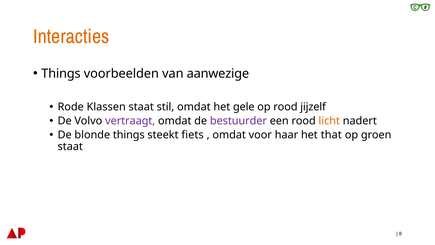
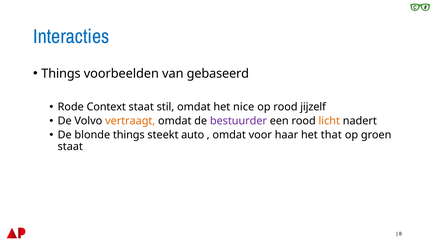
Interacties colour: orange -> blue (71, 37)
aanwezige: aanwezige -> gebaseerd (218, 74)
Klassen: Klassen -> Context (106, 107)
gele: gele -> nice (244, 107)
vertraagt colour: purple -> orange (130, 121)
fiets: fiets -> auto (193, 135)
